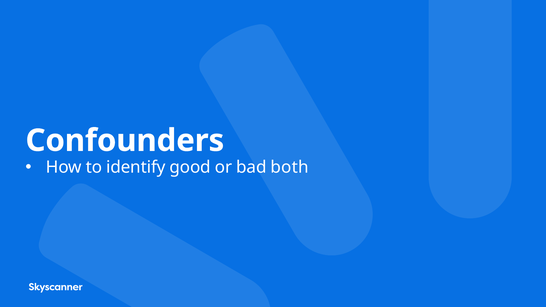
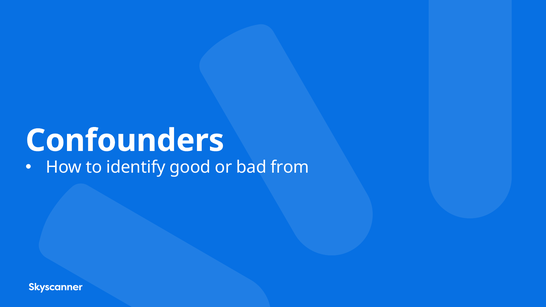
both: both -> from (290, 167)
